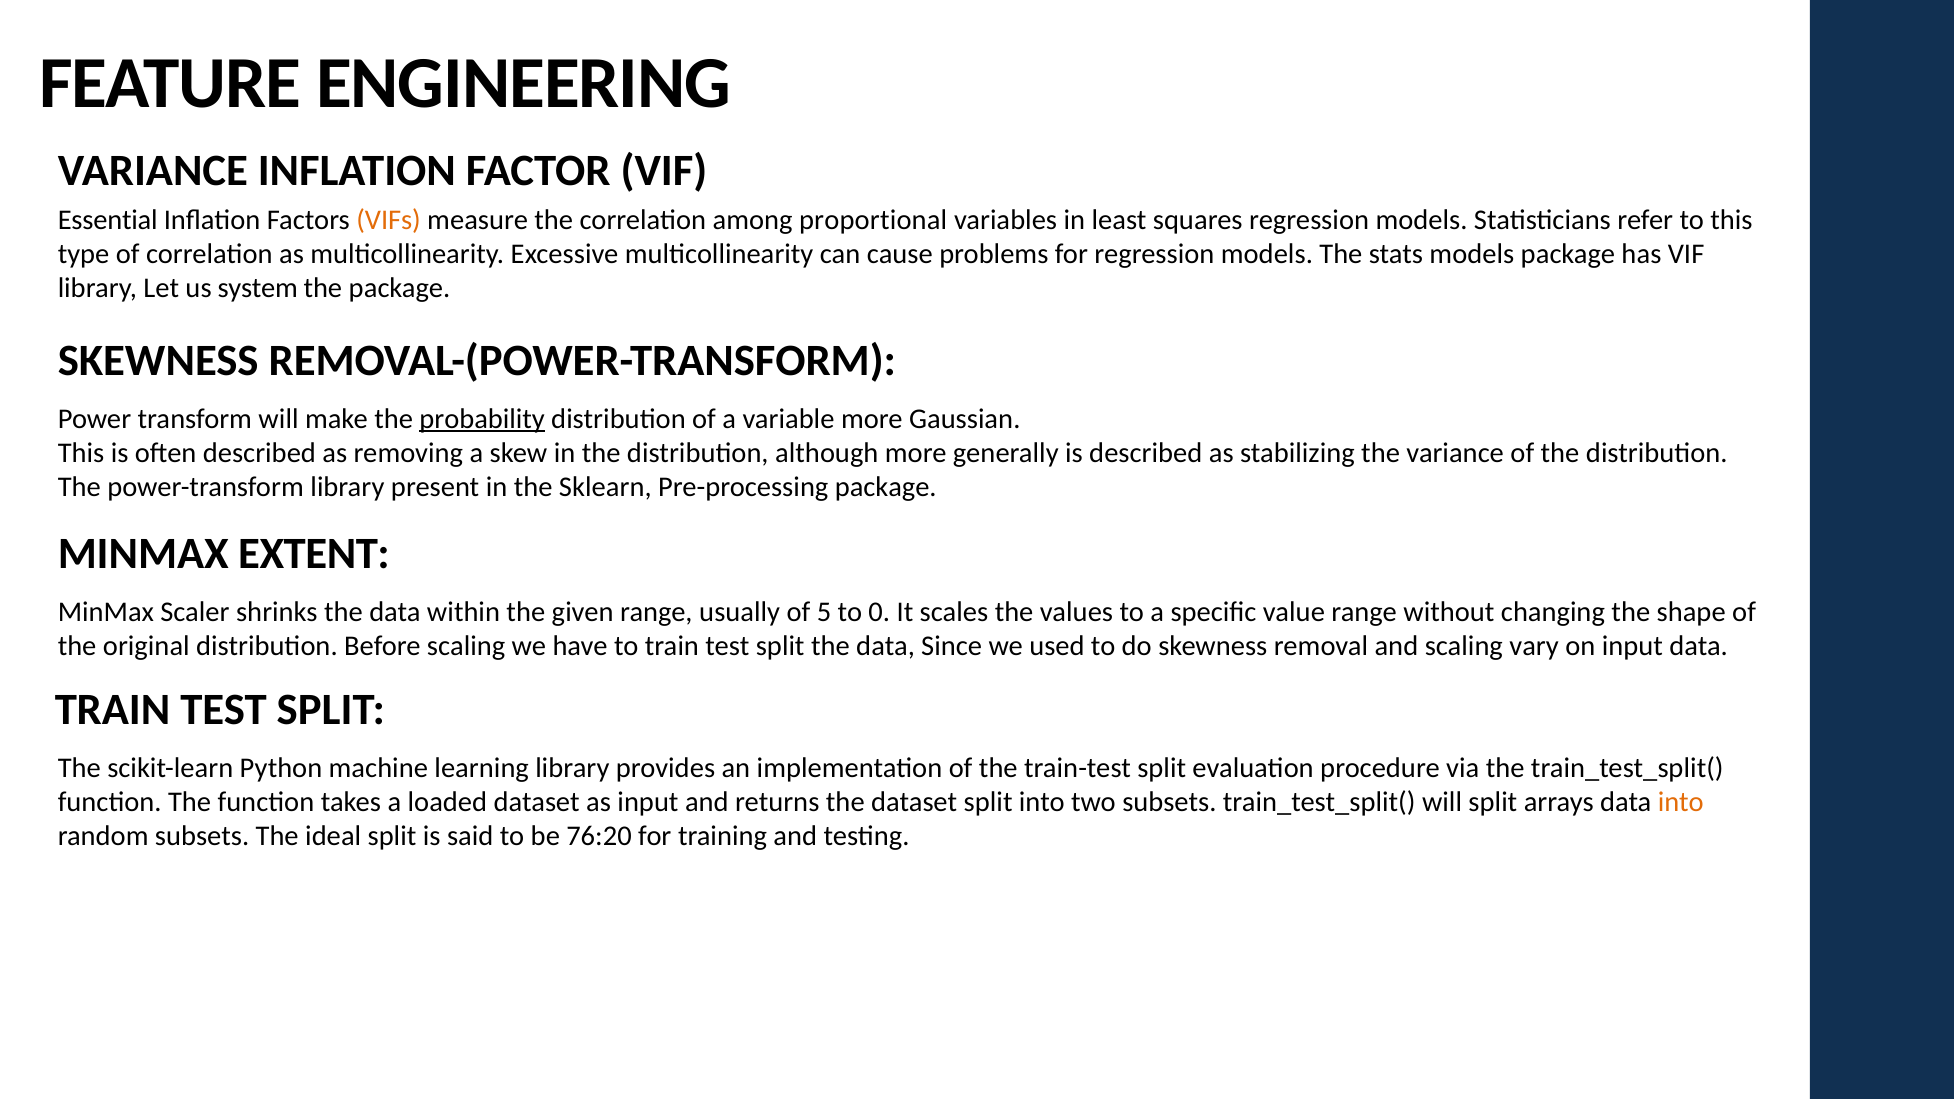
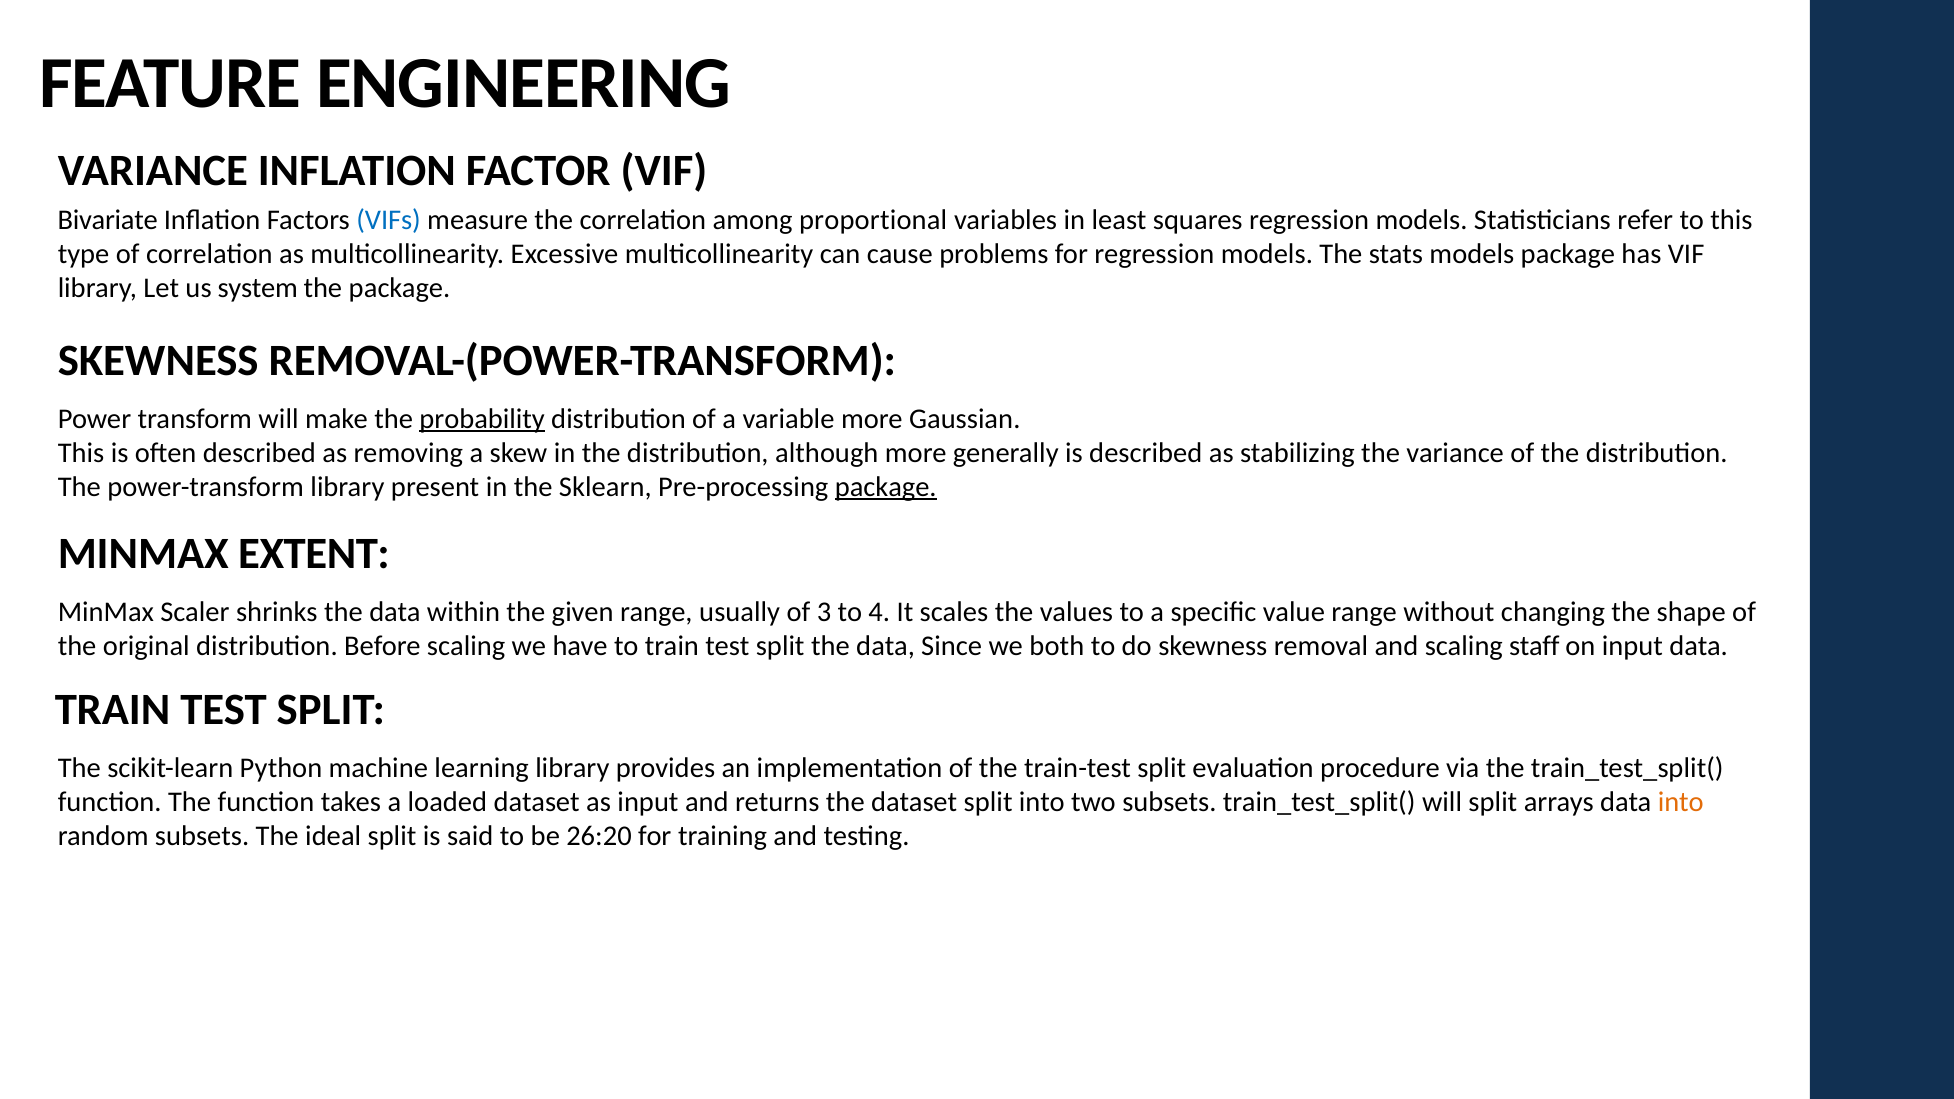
Essential: Essential -> Bivariate (108, 220)
VIFs colour: orange -> blue (389, 220)
package underline: none -> present (886, 487)
5: 5 -> 3 (824, 612)
0: 0 -> 4 (879, 612)
used: used -> both (1057, 646)
vary: vary -> staff (1534, 646)
76:20: 76:20 -> 26:20 (599, 836)
